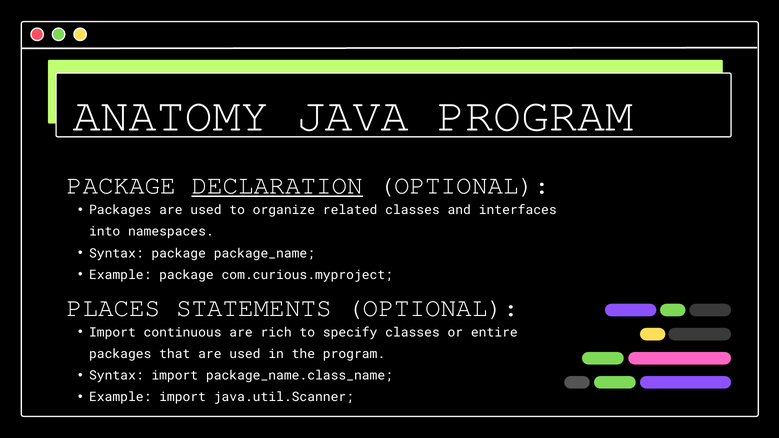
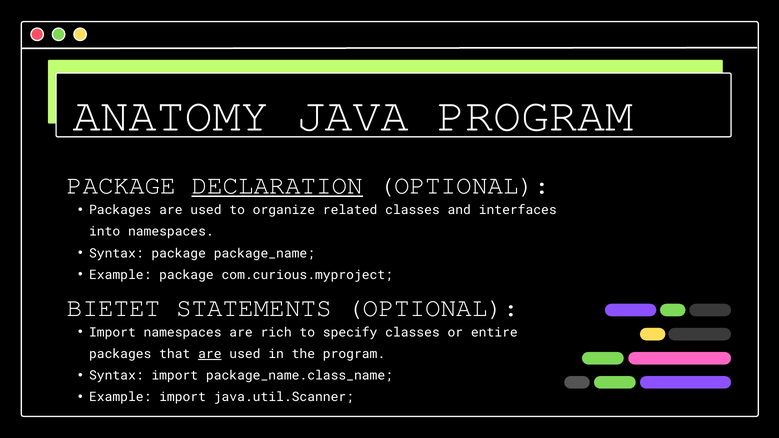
PLACES: PLACES -> BIETET (114, 308)
Import continuous: continuous -> namespaces (183, 332)
are underline: none -> present (210, 354)
